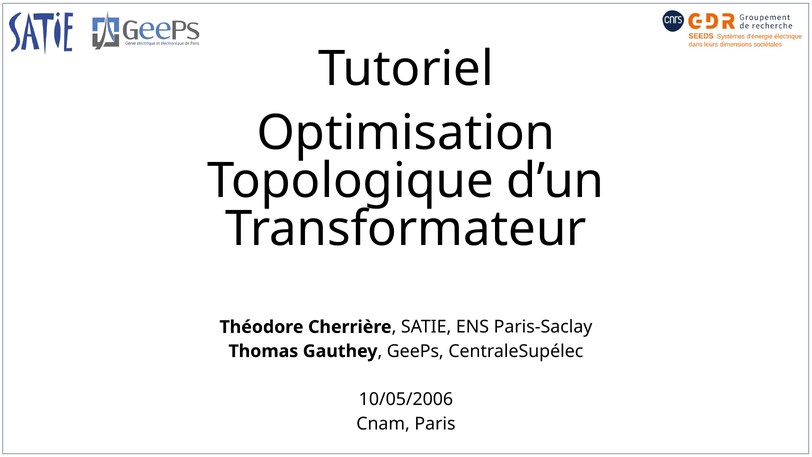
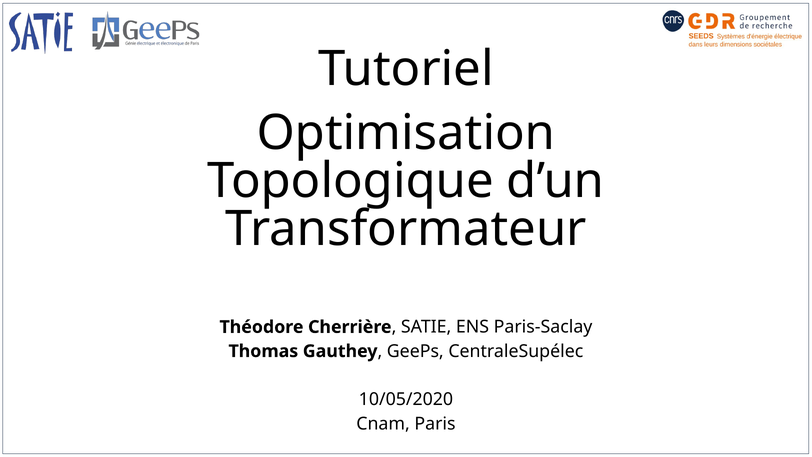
10/05/2006: 10/05/2006 -> 10/05/2020 (406, 399)
